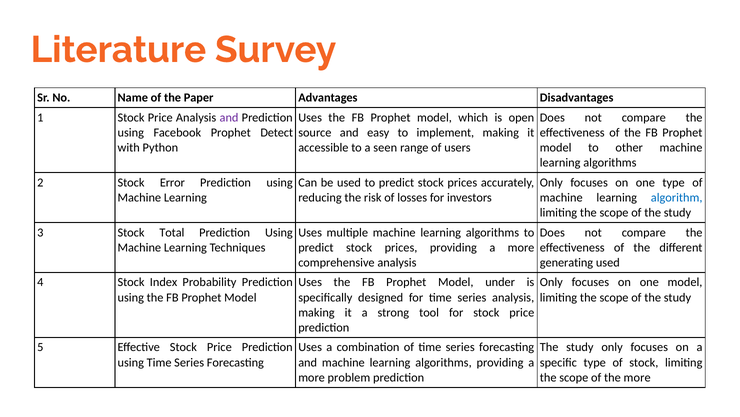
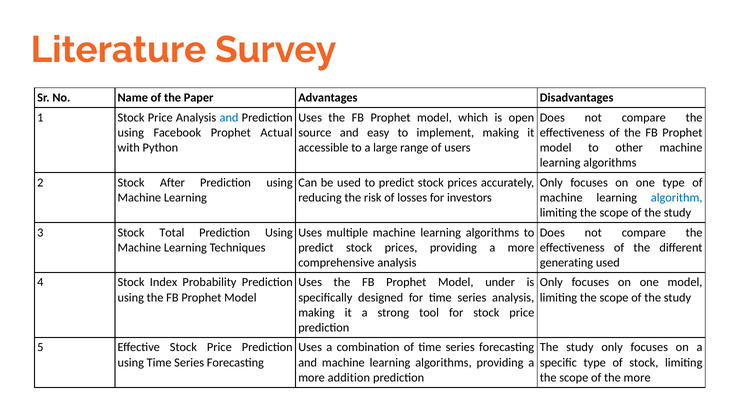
and colour: purple -> blue (229, 117)
Detect: Detect -> Actual (277, 132)
seen: seen -> large (385, 147)
Error: Error -> After (172, 182)
problem: problem -> addition (349, 377)
